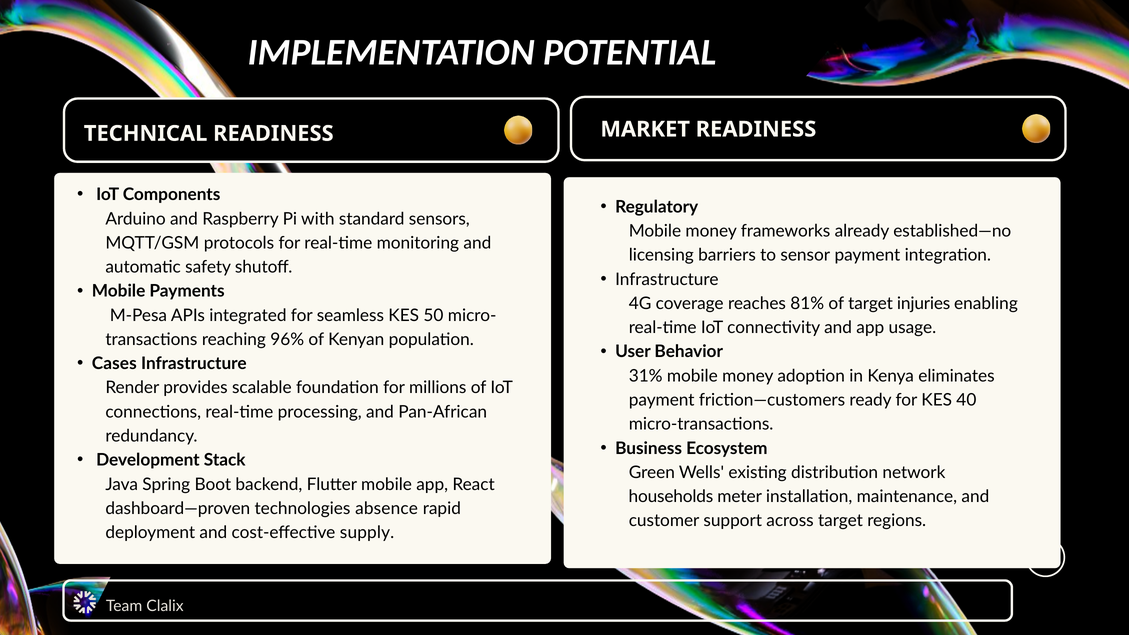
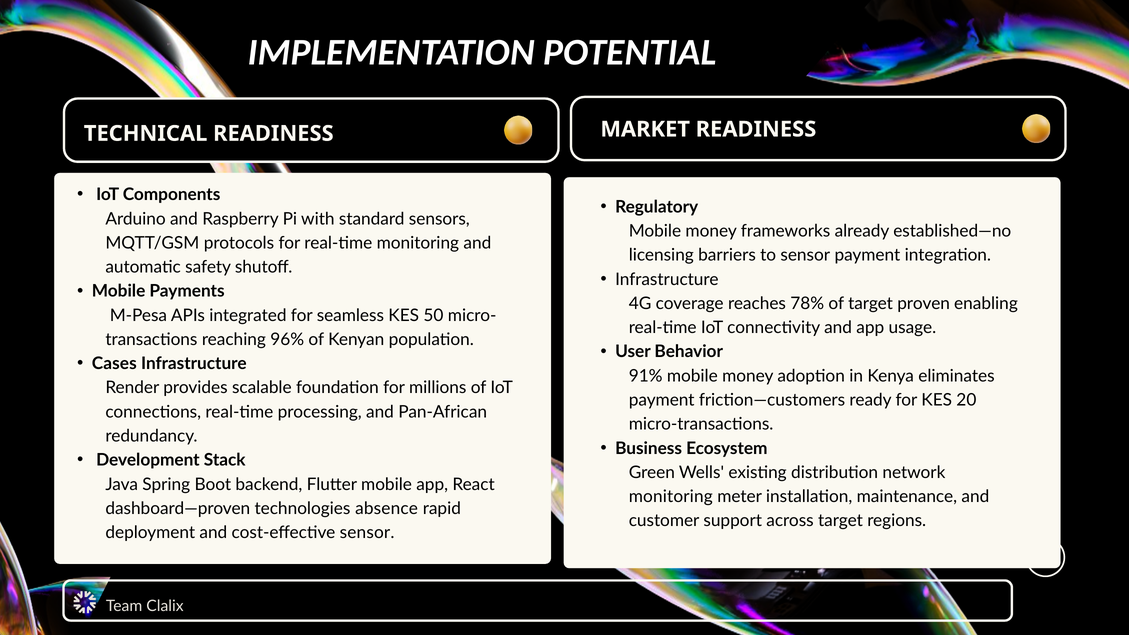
81%: 81% -> 78% (807, 304)
injuries: injuries -> proven (924, 304)
31%: 31% -> 91% (646, 376)
40: 40 -> 20 (966, 400)
households: households -> monitoring (671, 497)
cost-effective supply: supply -> sensor (367, 533)
